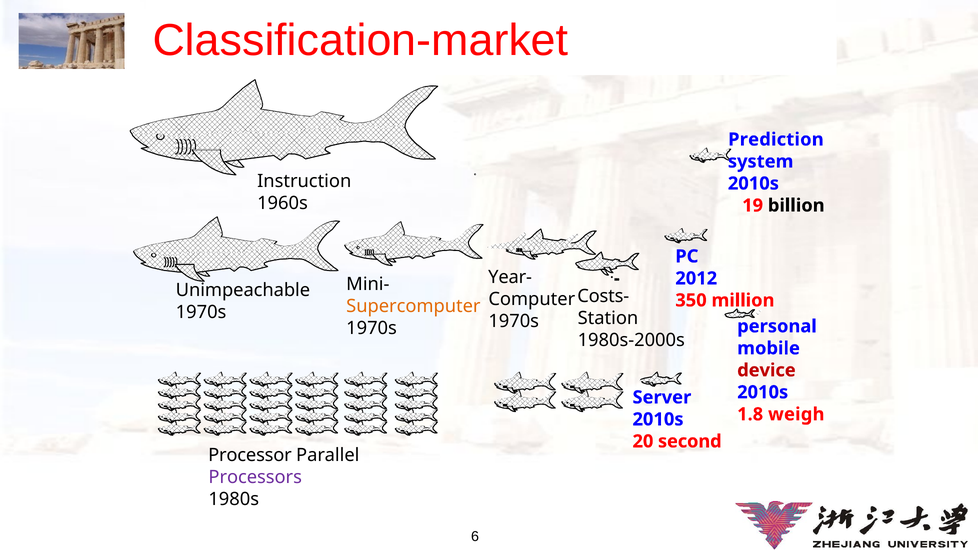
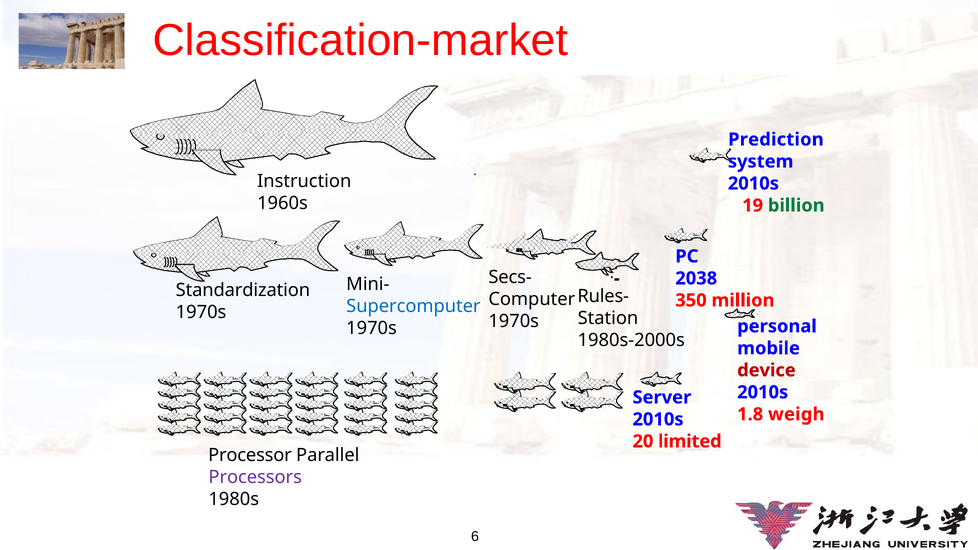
billion colour: black -> green (796, 206)
Year-: Year- -> Secs- (510, 277)
2012: 2012 -> 2038 (696, 278)
Unimpeachable: Unimpeachable -> Standardization (243, 290)
Costs-: Costs- -> Rules- (603, 296)
Supercomputer colour: orange -> blue (413, 306)
second: second -> limited (690, 441)
